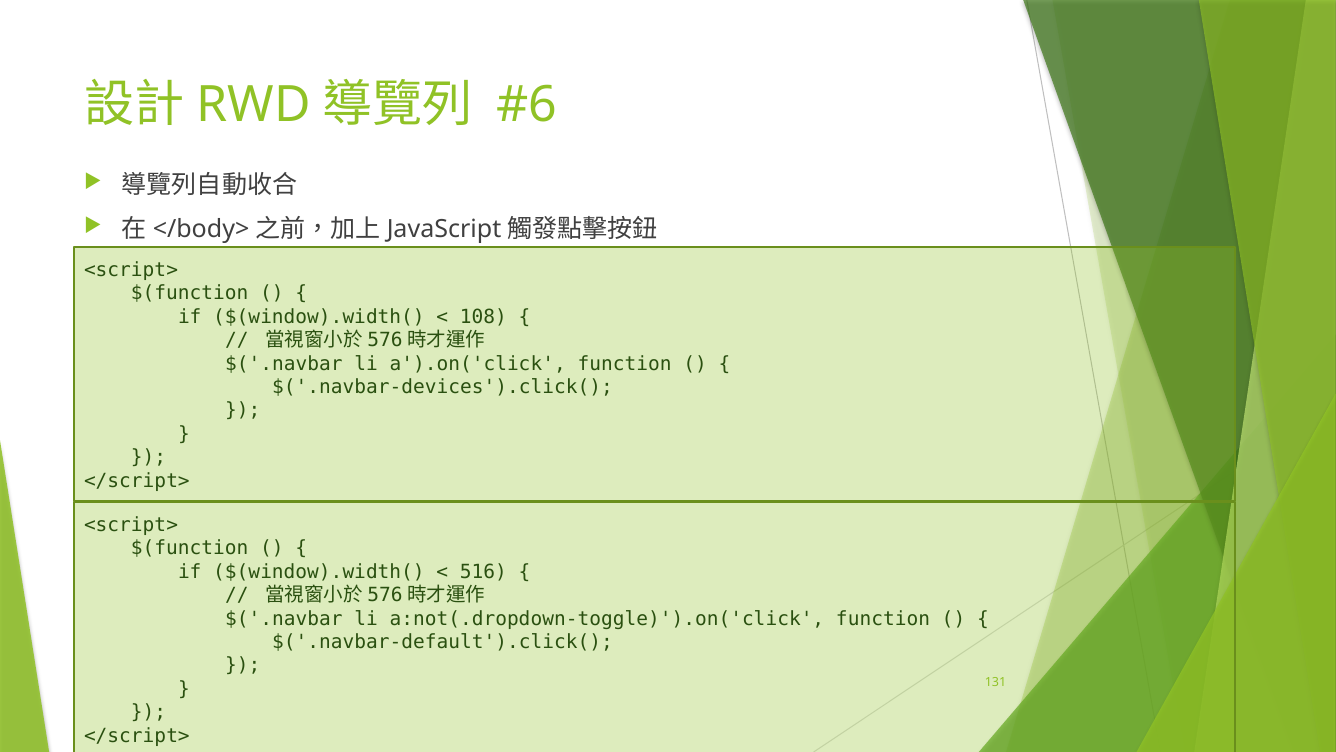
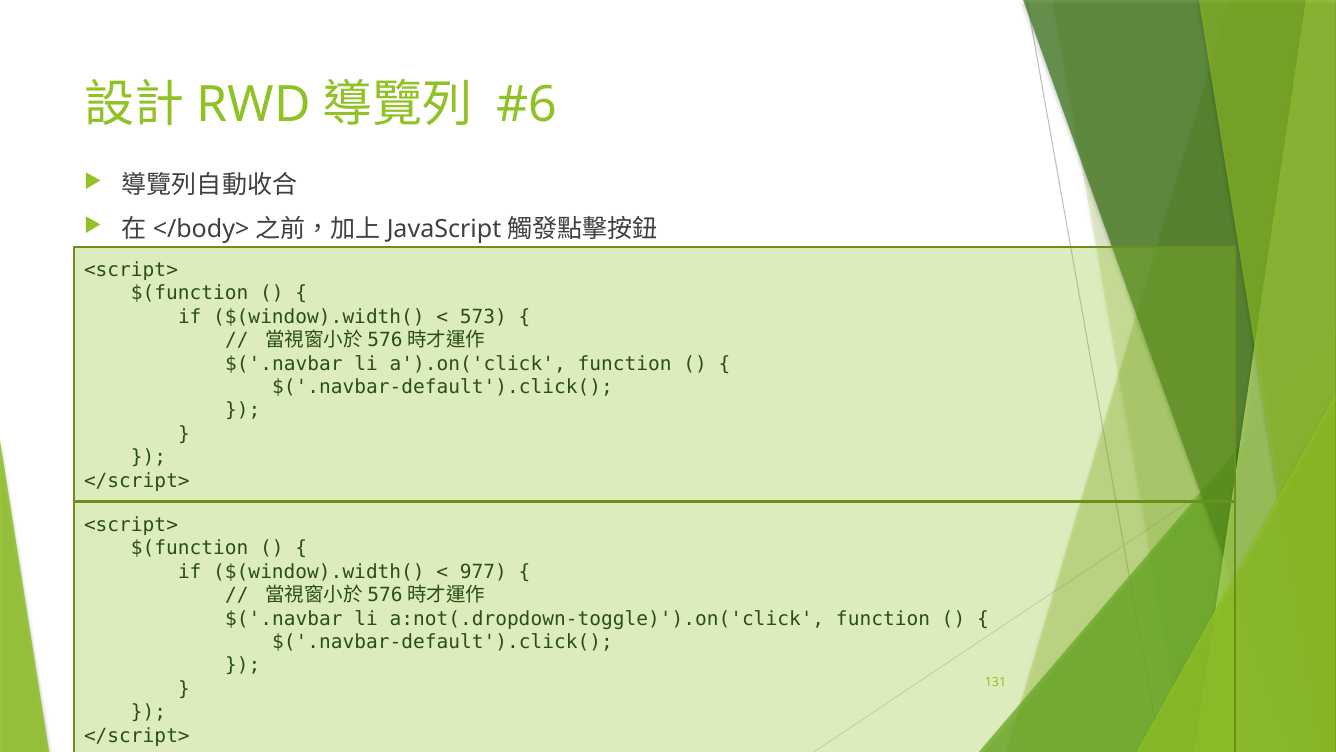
108: 108 -> 573 (483, 317)
$('.navbar-devices').click(: $('.navbar-devices').click( -> $('.navbar-default').click( (443, 387)
516: 516 -> 977 (483, 571)
